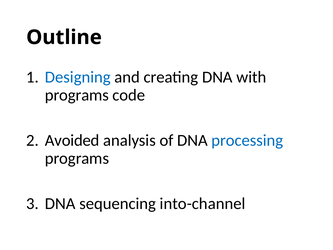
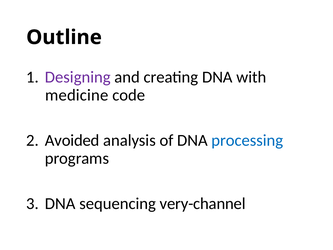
Designing colour: blue -> purple (78, 77)
programs: programs -> medicine (77, 95)
into-channel: into-channel -> very-channel (203, 203)
